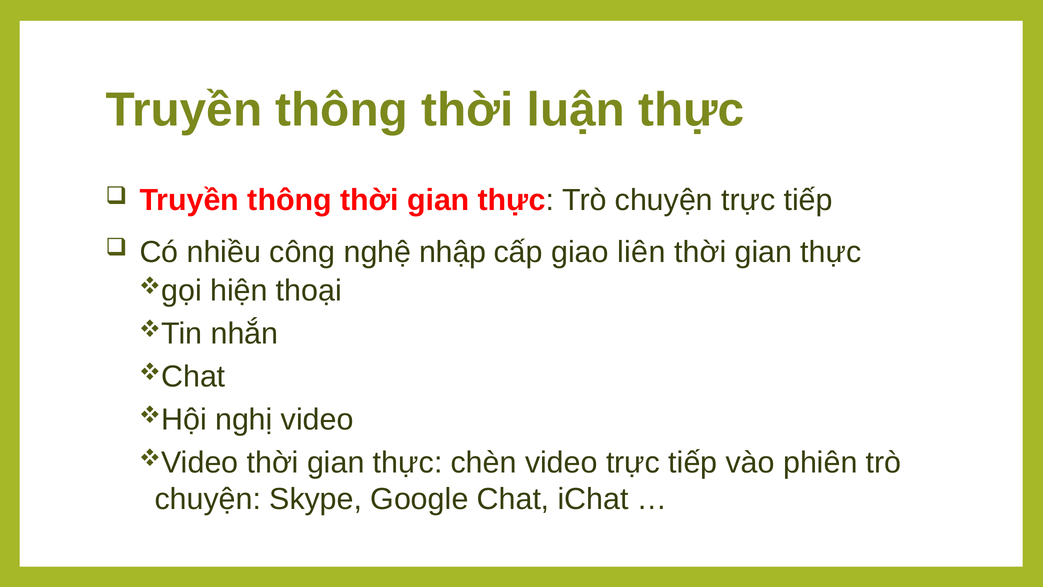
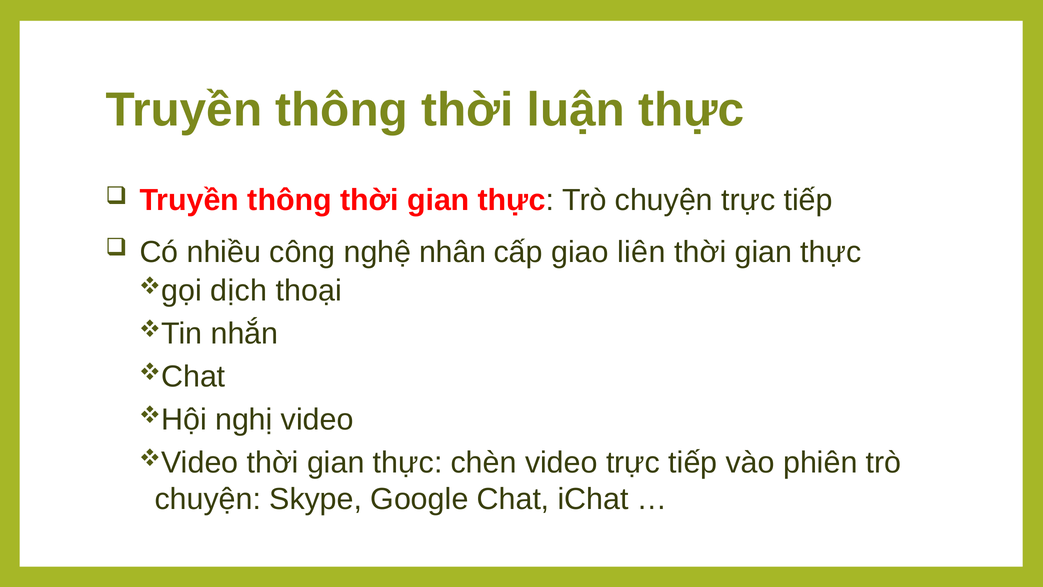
nhập: nhập -> nhân (453, 252)
hiện: hiện -> dịch (239, 291)
